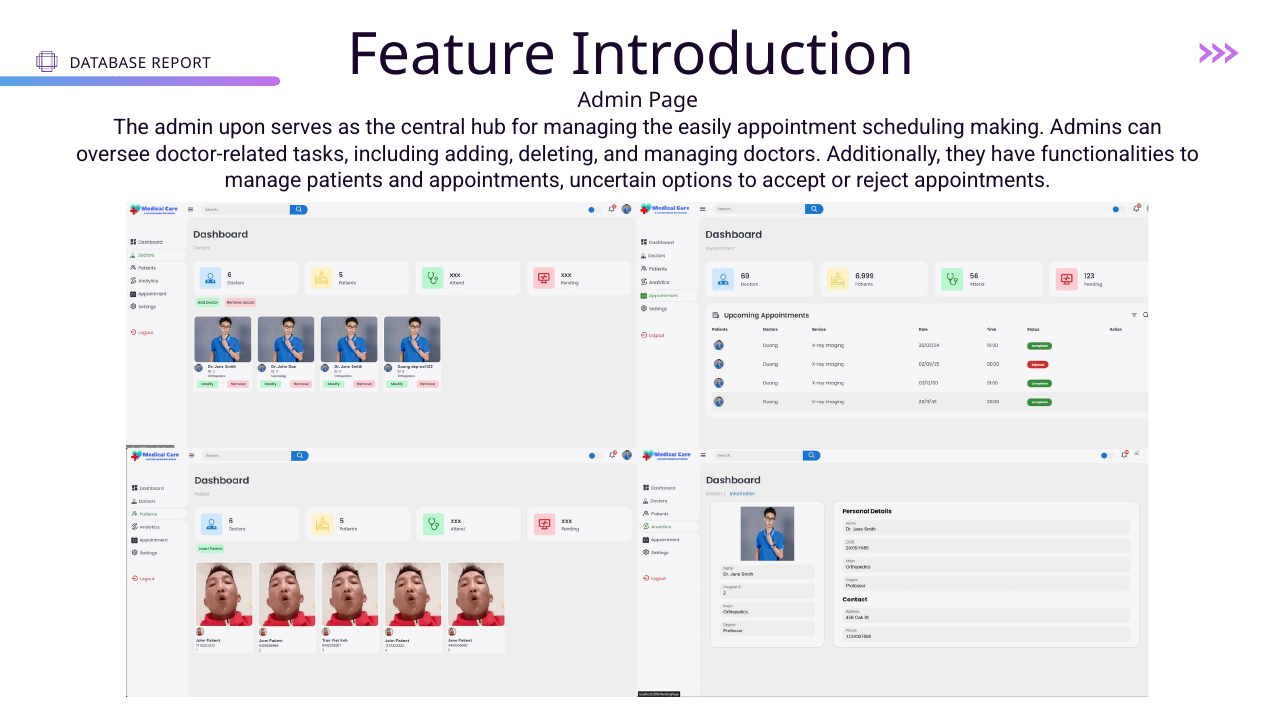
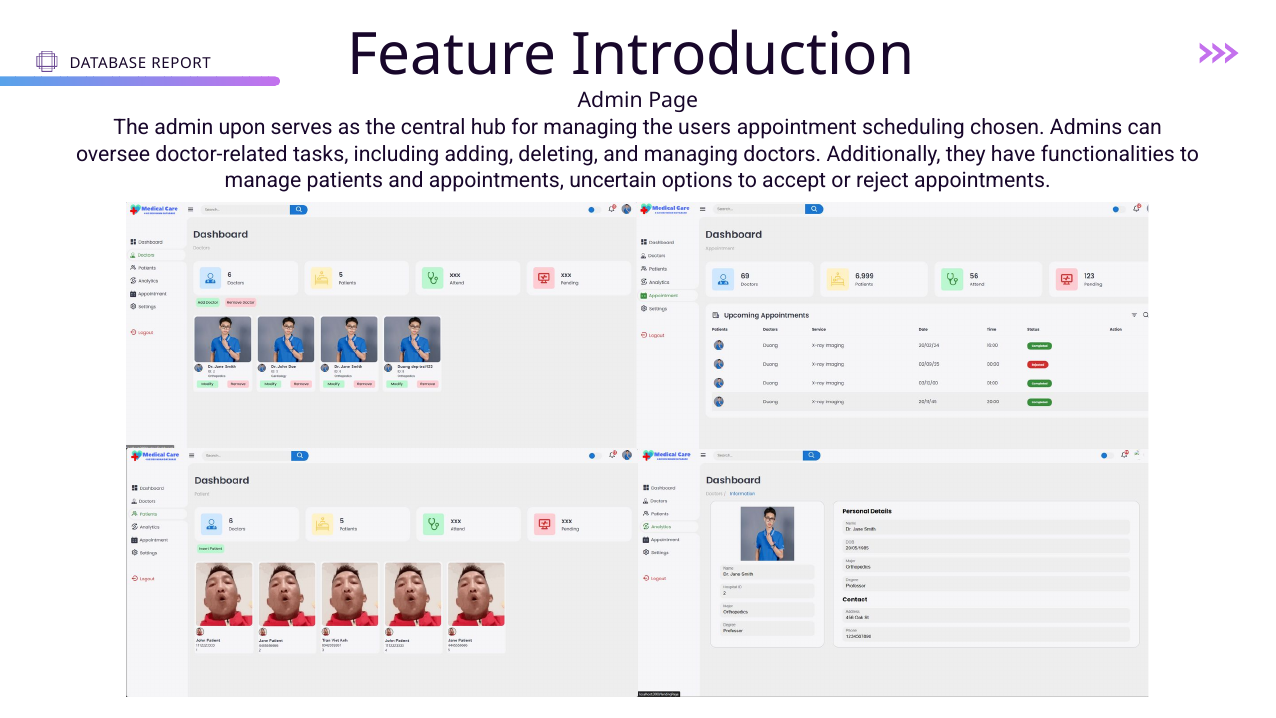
easily: easily -> users (705, 127)
making: making -> chosen (1007, 127)
